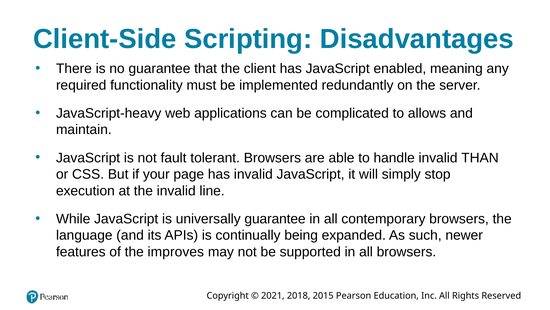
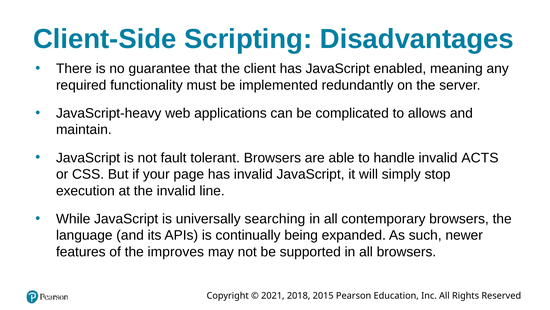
THAN: THAN -> ACTS (480, 157)
universally guarantee: guarantee -> searching (275, 218)
